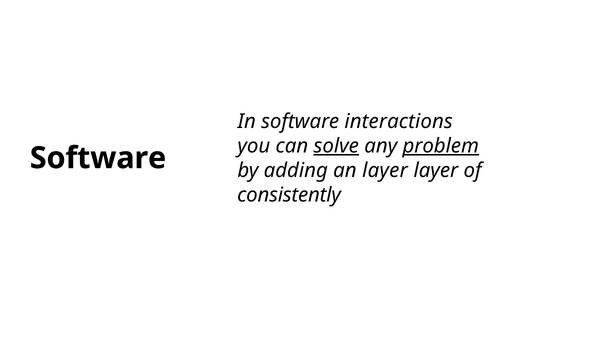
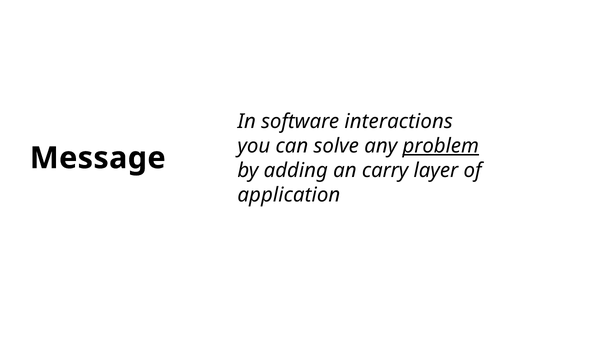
solve underline: present -> none (336, 146)
Software: Software -> Message (98, 158)
an layer: layer -> carry (385, 171)
consistently: consistently -> application (289, 195)
